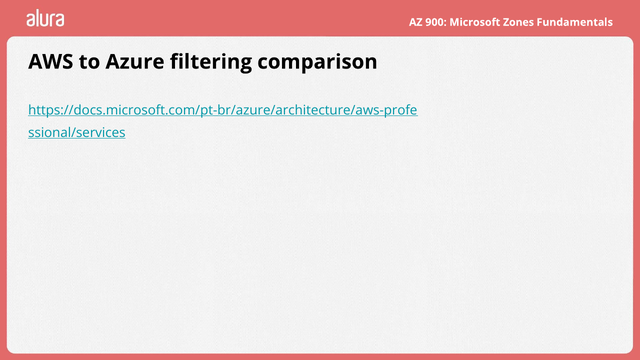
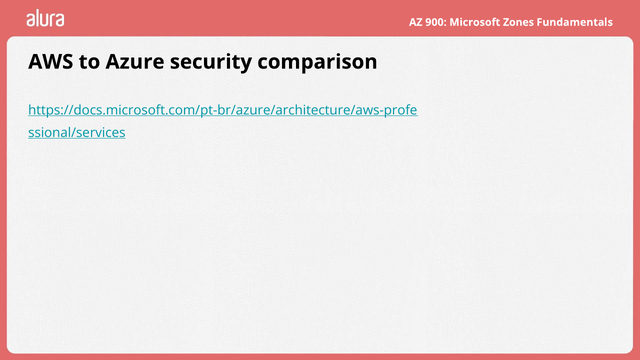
filtering: filtering -> security (211, 62)
